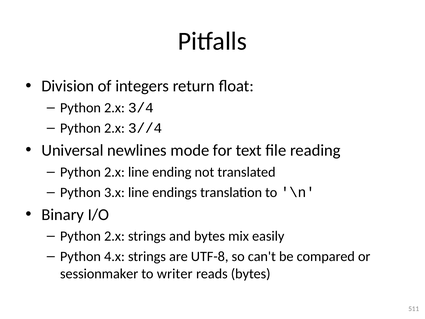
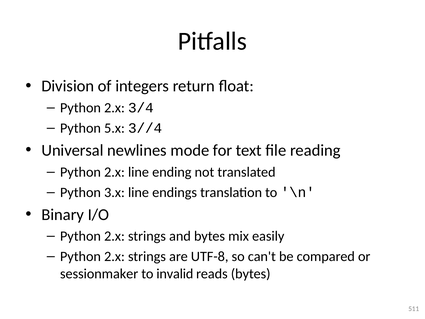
2.x: 2.x -> 5.x (114, 128)
4.x: 4.x -> 2.x (114, 256)
writer: writer -> invalid (175, 273)
